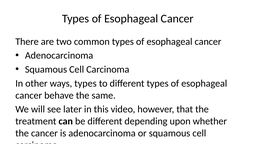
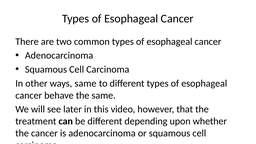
ways types: types -> same (86, 83)
